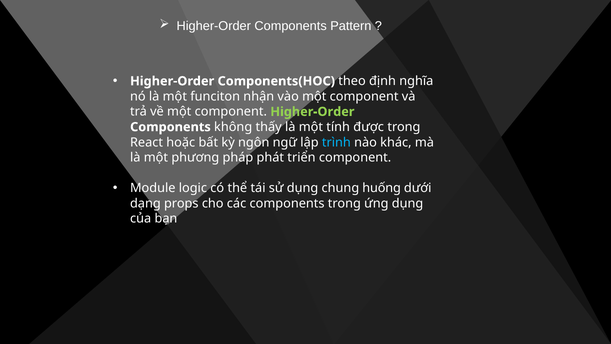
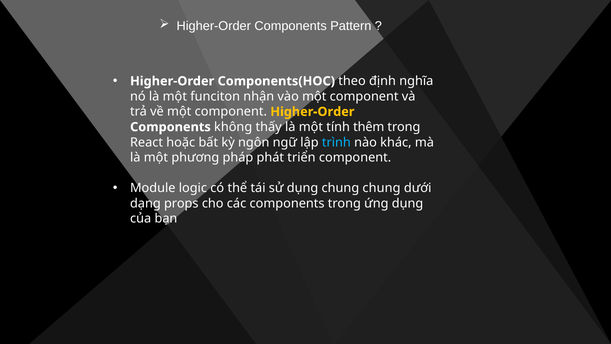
Higher-Order colour: light green -> yellow (312, 112)
được: được -> thêm (369, 127)
chung huống: huống -> chung (381, 188)
